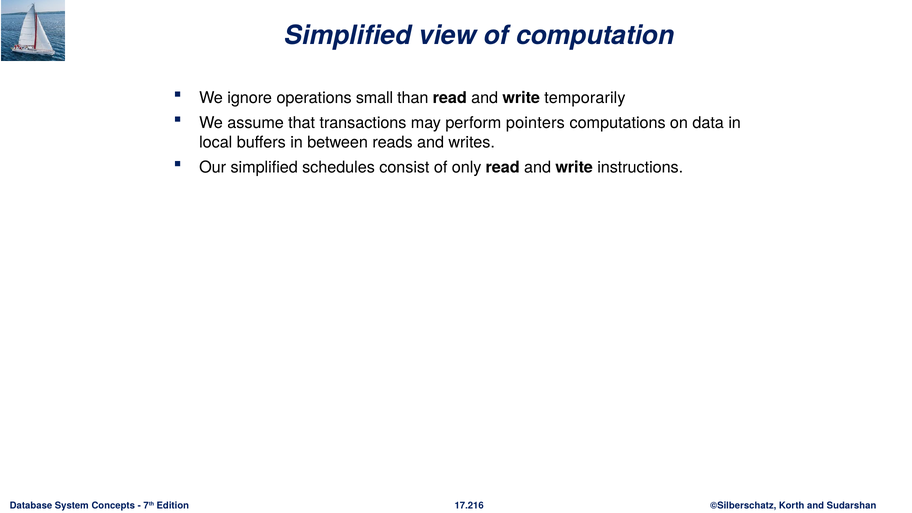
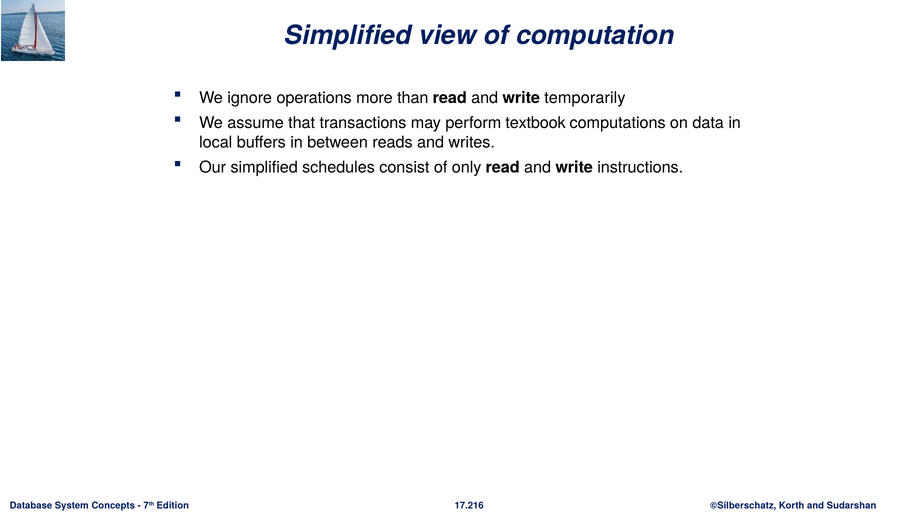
small: small -> more (374, 98)
pointers: pointers -> textbook (536, 123)
